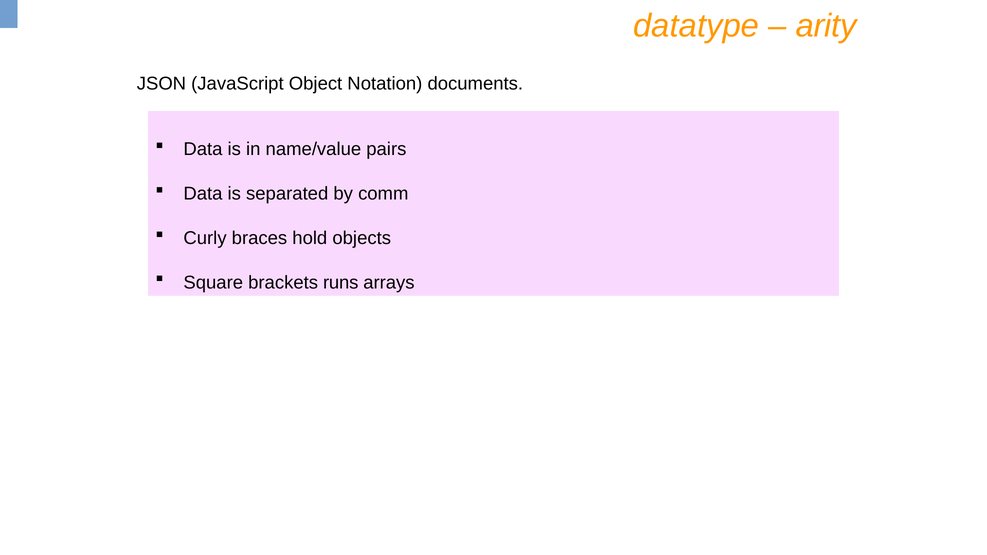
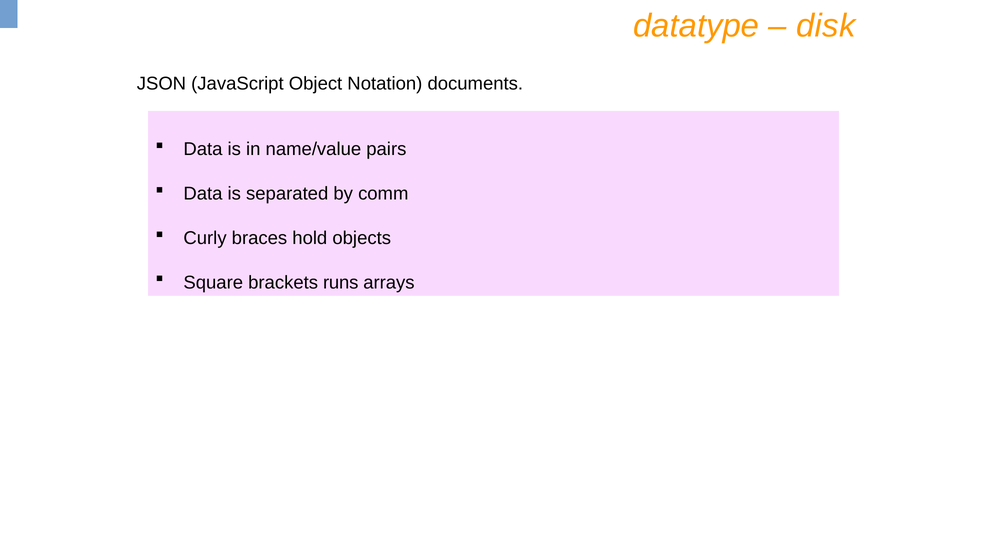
arity: arity -> disk (826, 26)
